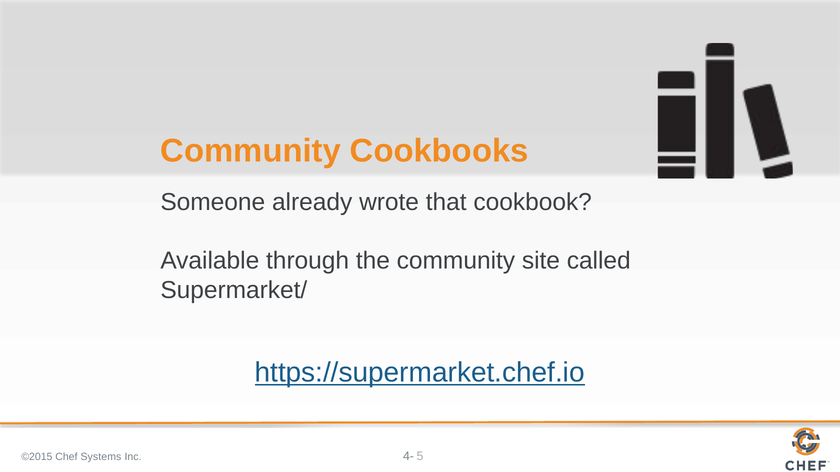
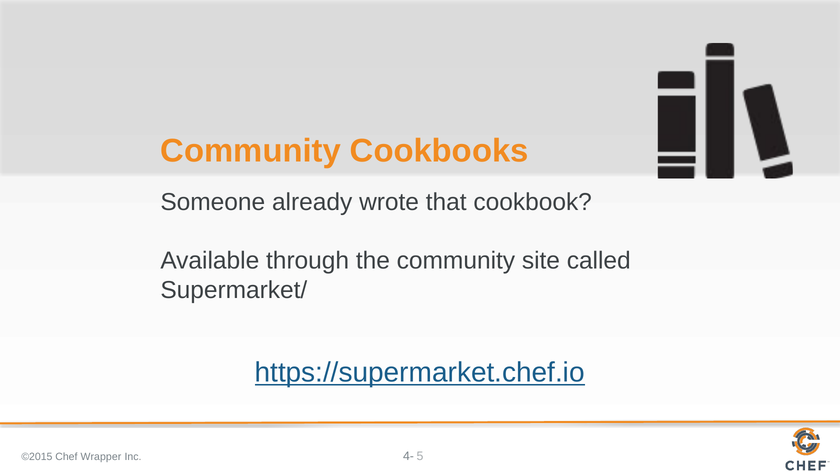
Systems: Systems -> Wrapper (101, 457)
